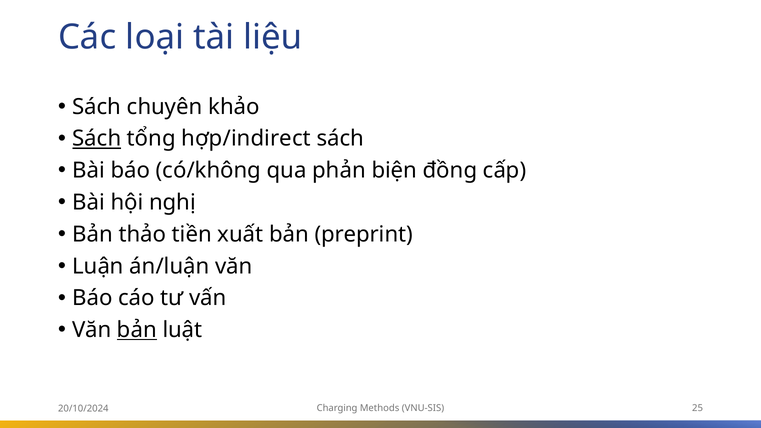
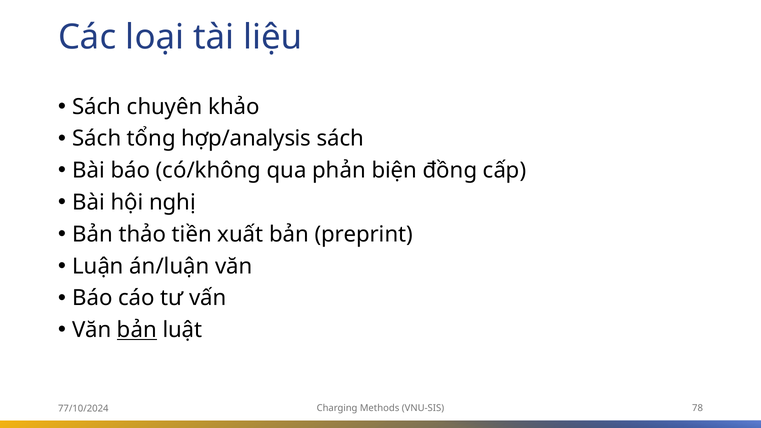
Sách underline: present -> none (97, 139)
hợp/indirect: hợp/indirect -> hợp/analysis (246, 139)
25: 25 -> 78 (698, 408)
20/10/2024: 20/10/2024 -> 77/10/2024 (83, 409)
